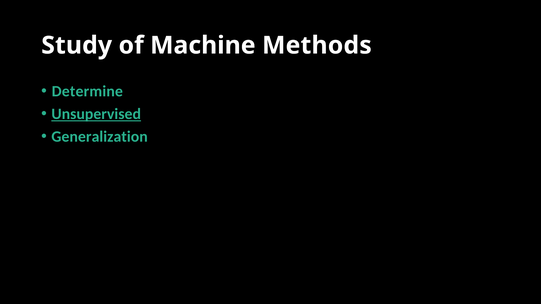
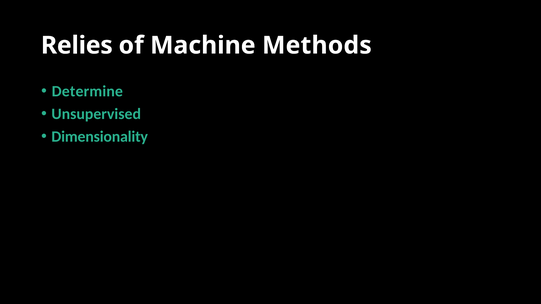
Study: Study -> Relies (77, 45)
Unsupervised underline: present -> none (96, 114)
Generalization: Generalization -> Dimensionality (100, 137)
